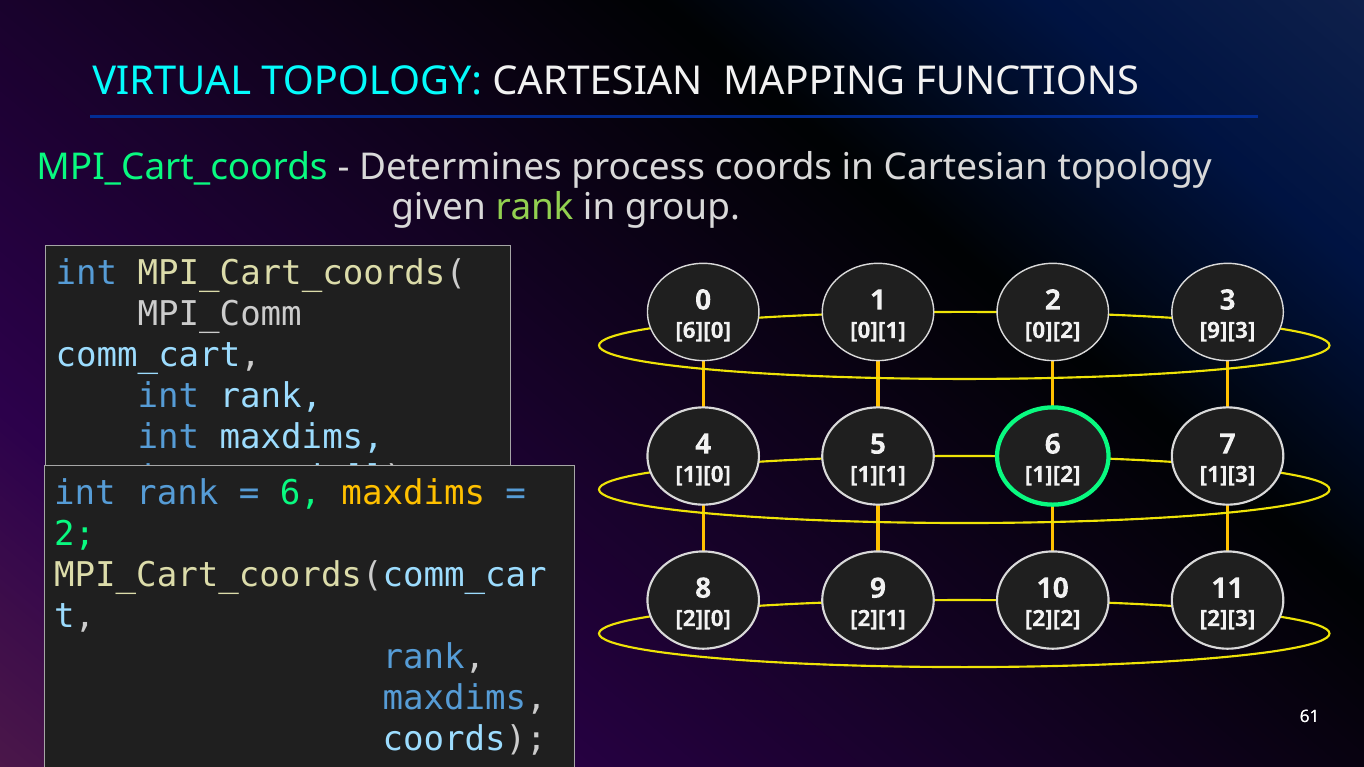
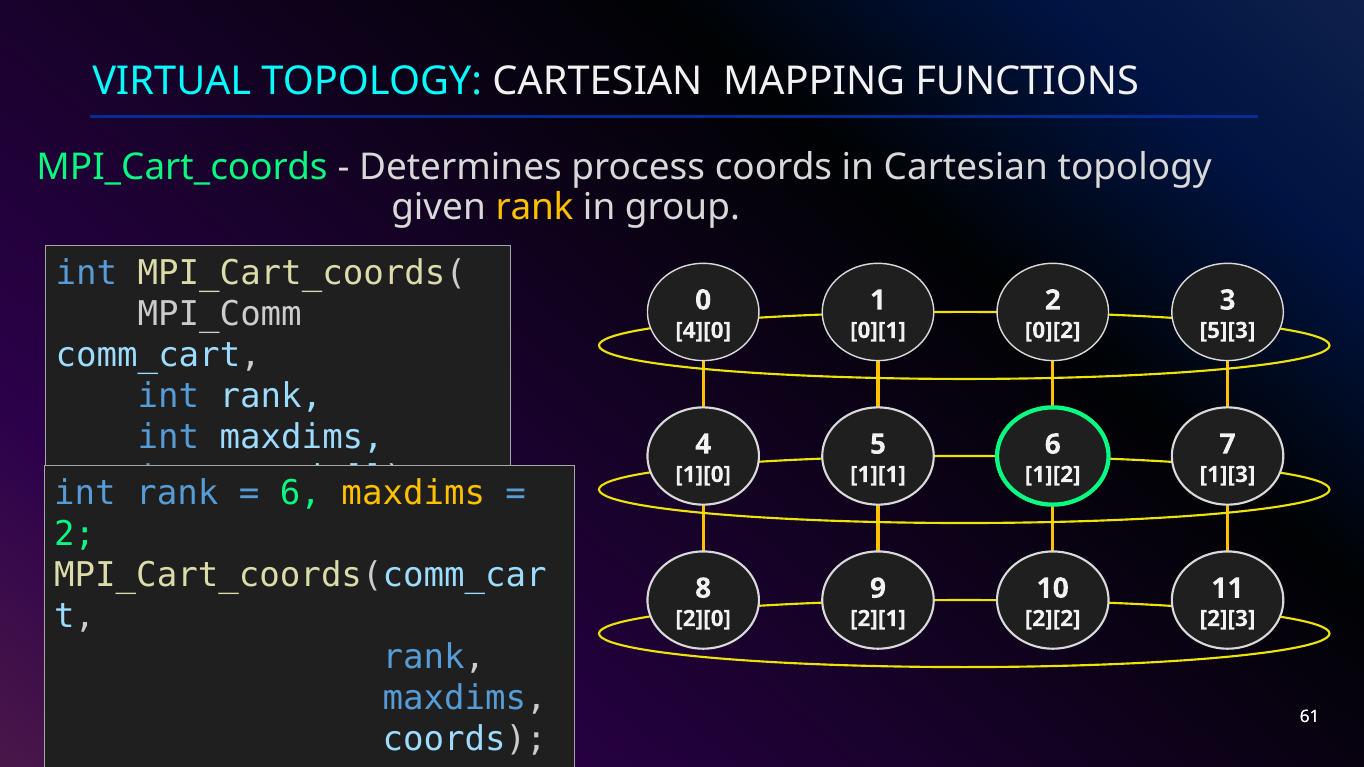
rank colour: light green -> yellow (534, 207)
6][0: 6][0 -> 4][0 (703, 331)
9][3: 9][3 -> 5][3 (1228, 331)
